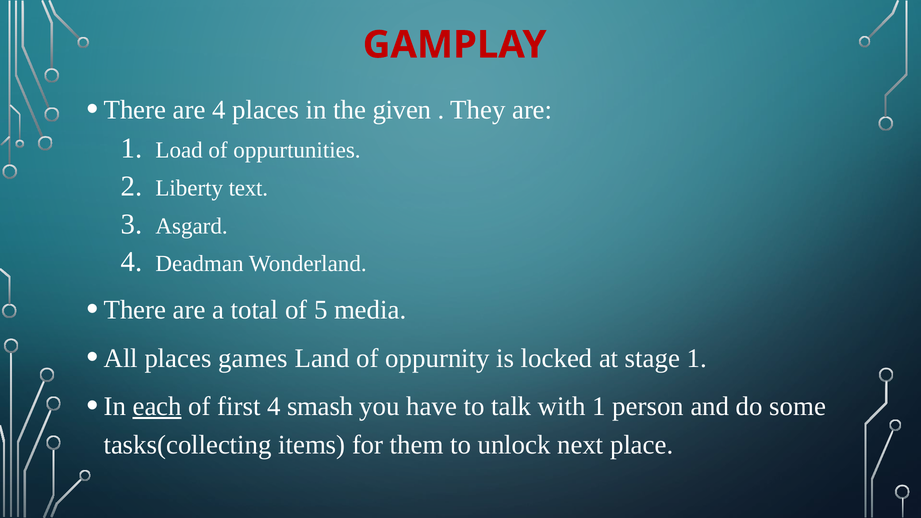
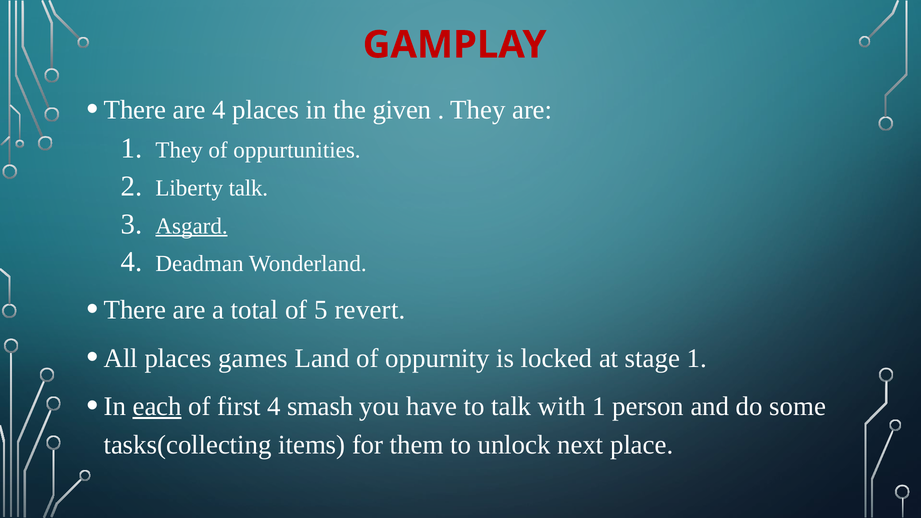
1 Load: Load -> They (179, 150)
Liberty text: text -> talk (248, 188)
Asgard underline: none -> present (192, 226)
media: media -> revert (370, 310)
